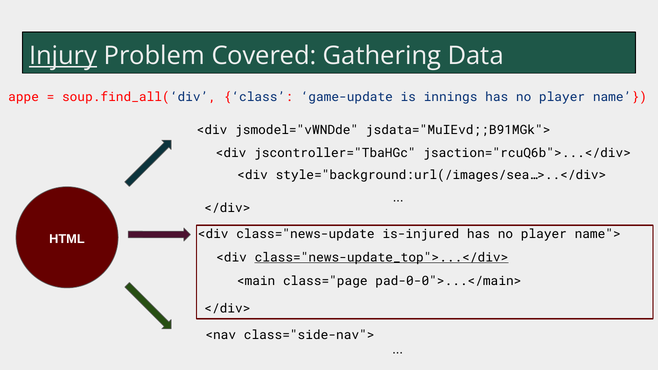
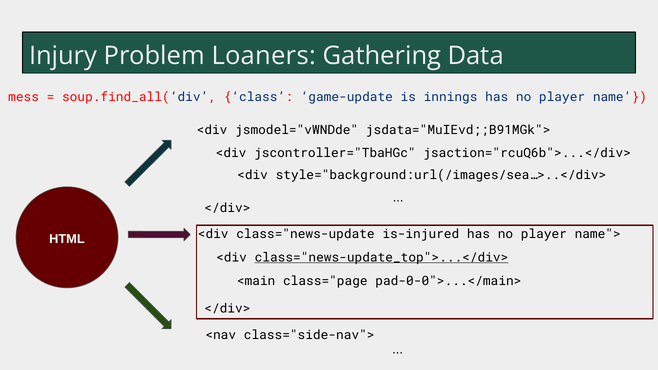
Injury underline: present -> none (63, 56)
Covered: Covered -> Loaners (264, 56)
appe: appe -> mess (24, 97)
